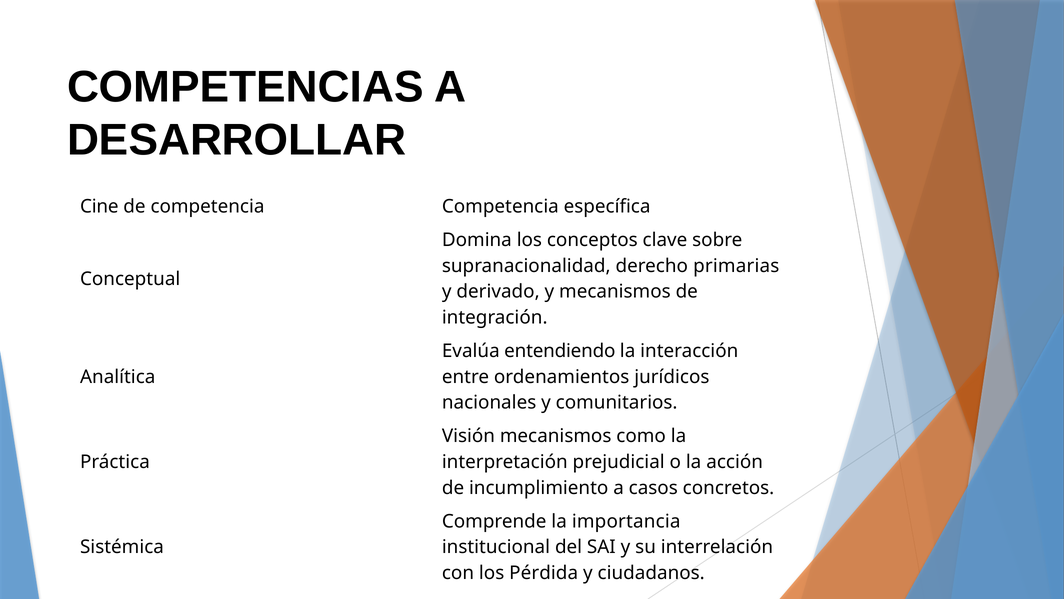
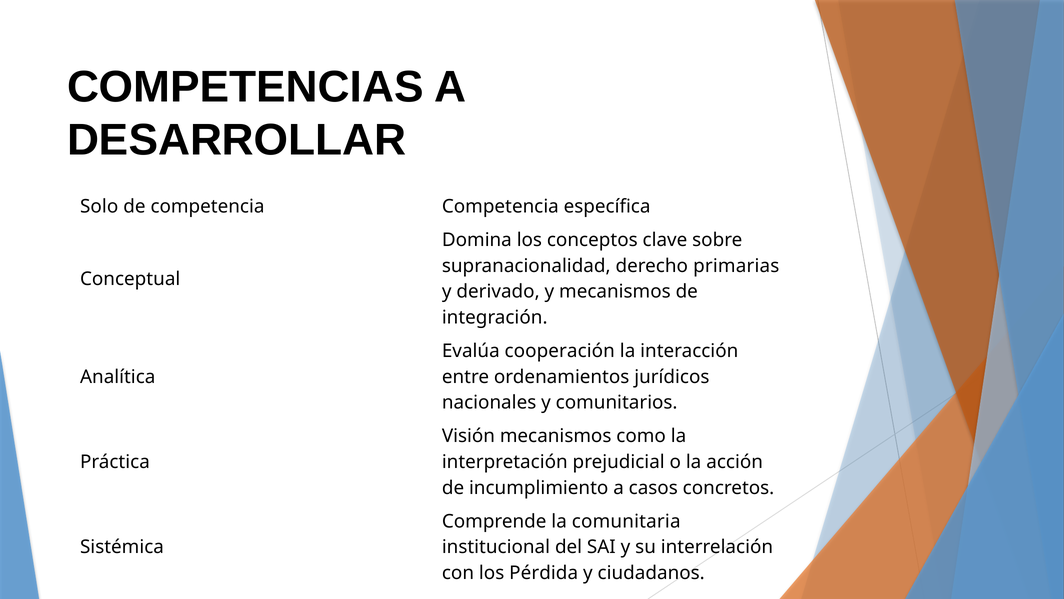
Cine: Cine -> Solo (99, 206)
entendiendo: entendiendo -> cooperación (560, 351)
importancia: importancia -> comunitaria (626, 521)
